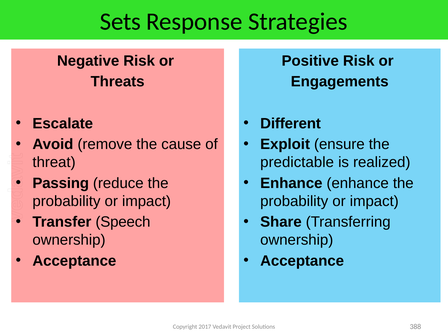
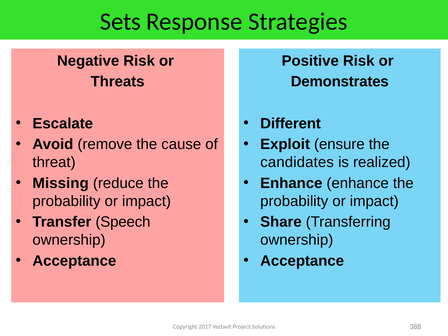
Engagements: Engagements -> Demonstrates (340, 82)
predictable: predictable -> candidates (297, 162)
Passing: Passing -> Missing (61, 183)
